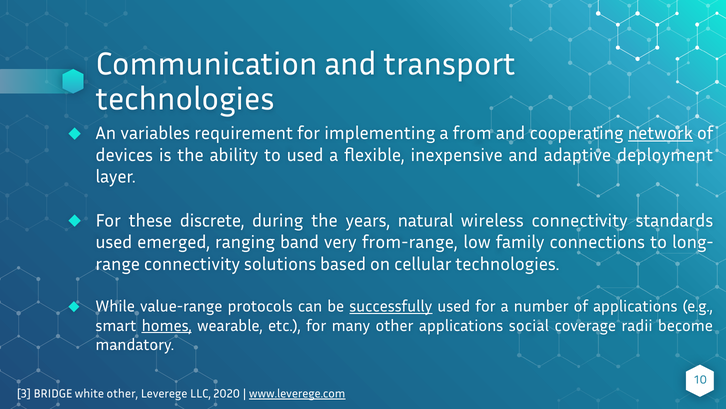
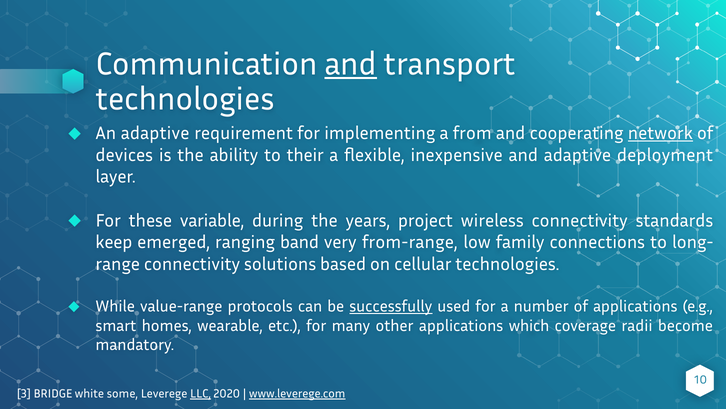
and underline: none -> present (351, 64)
An variables: variables -> adaptive (155, 133)
to used: used -> their (305, 155)
discrete: discrete -> variable (212, 220)
natural: natural -> project (425, 220)
used: used -> keep (114, 242)
homes underline: present -> none (167, 325)
social: social -> which (529, 325)
white other: other -> some (122, 393)
LLC underline: none -> present (200, 393)
